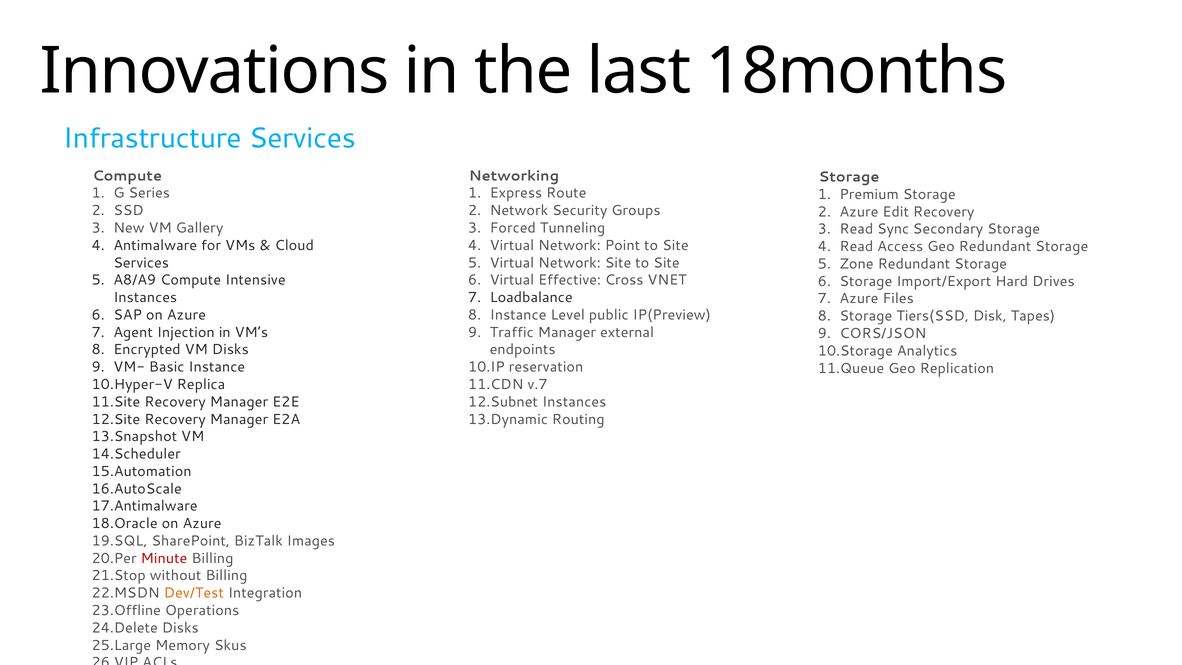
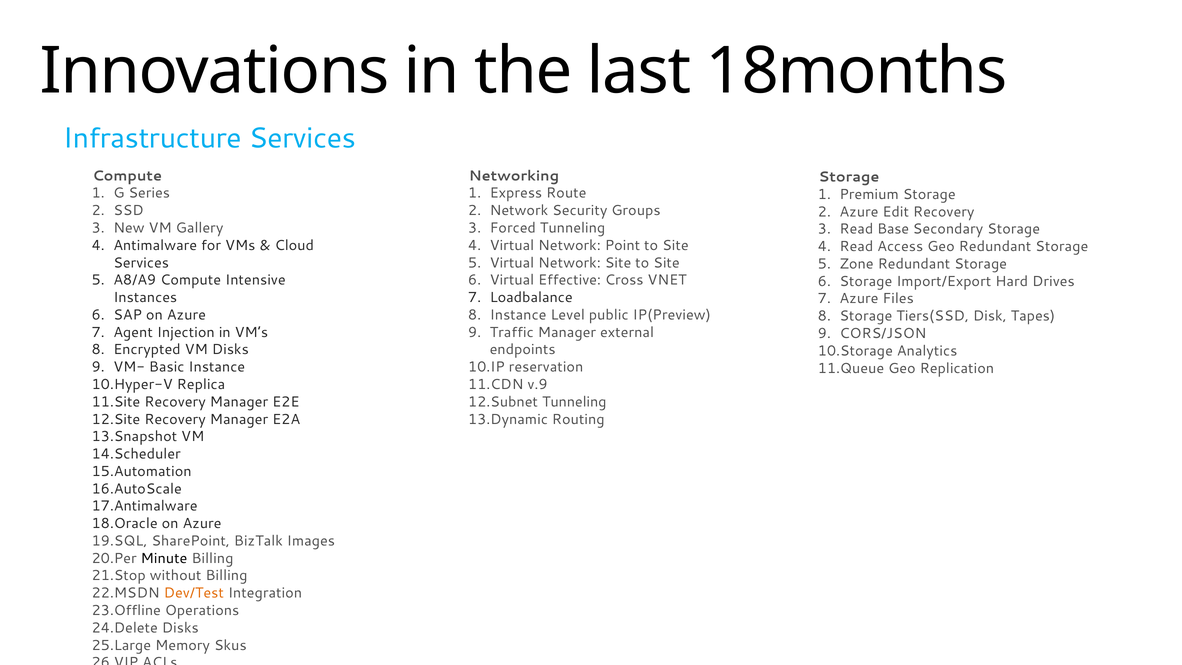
Sync: Sync -> Base (893, 229)
v.7: v.7 -> v.9 (537, 384)
Instances: Instances -> Tunneling (574, 402)
Minute colour: red -> black (164, 558)
